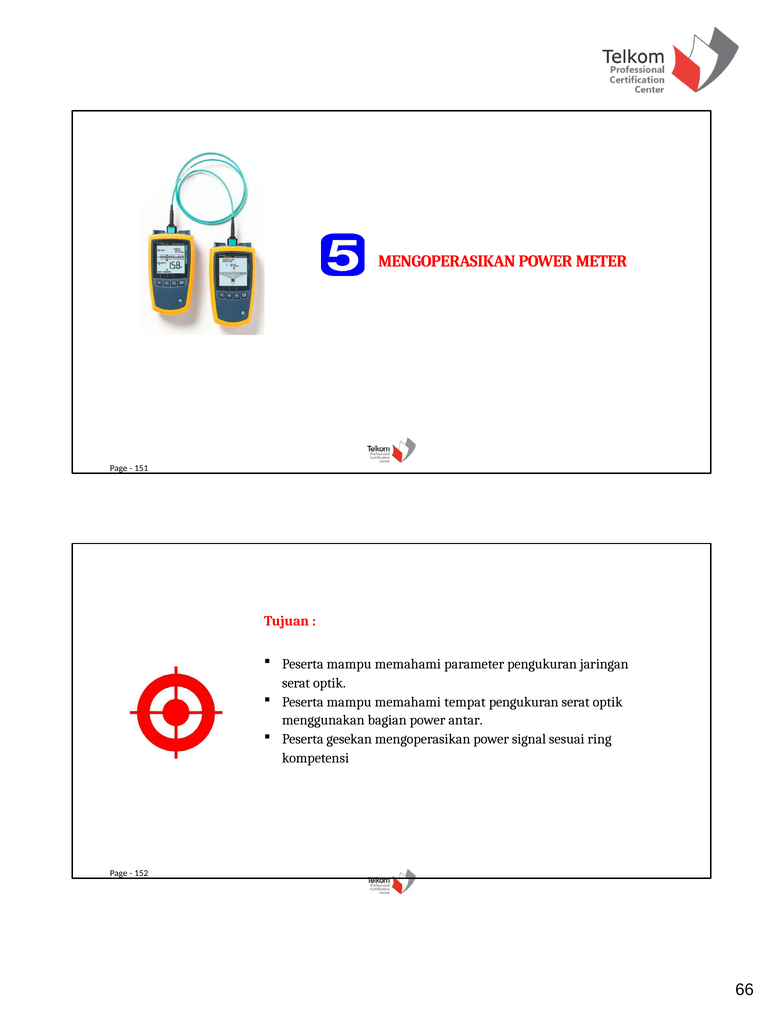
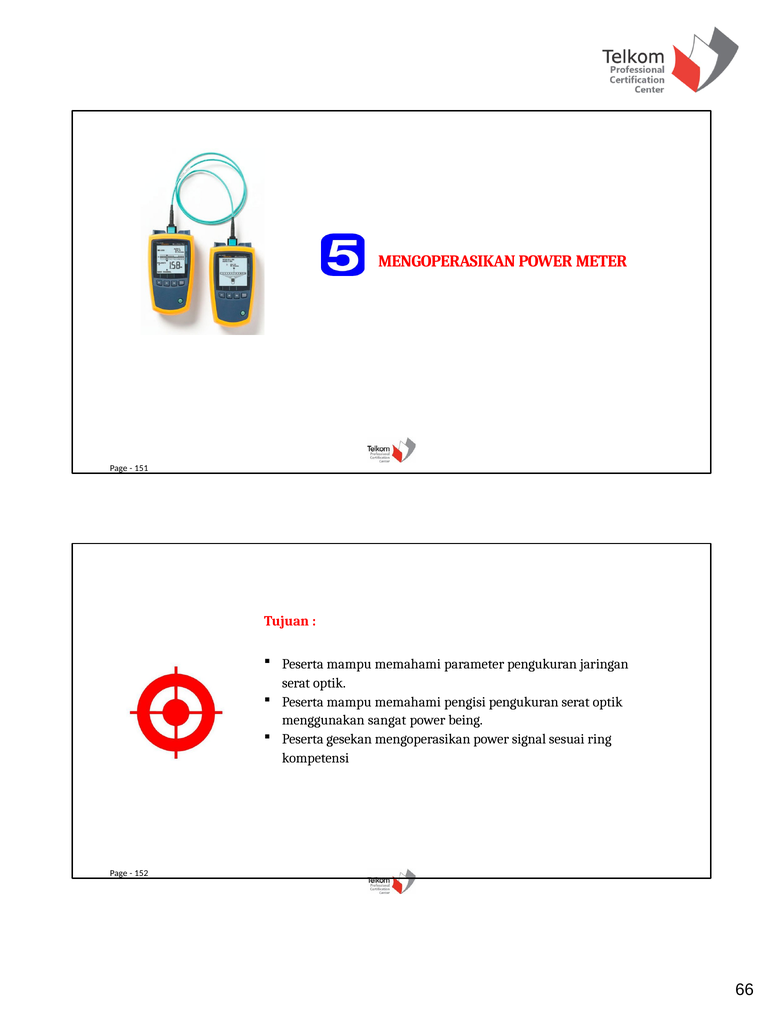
tempat: tempat -> pengisi (465, 702)
bagian: bagian -> sangat (387, 720)
antar: antar -> being (466, 720)
